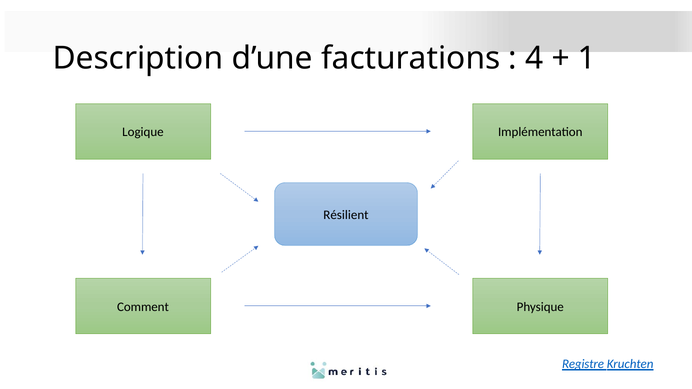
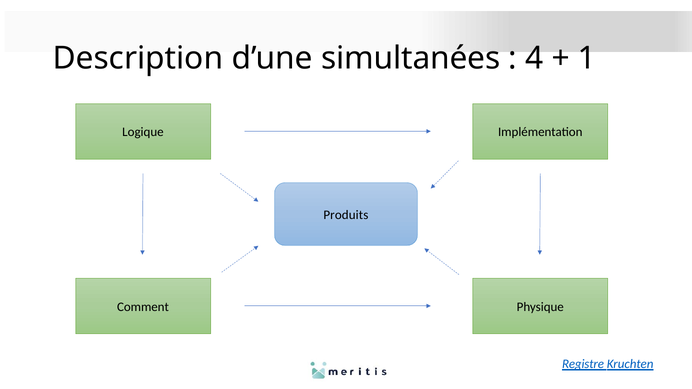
facturations: facturations -> simultanées (411, 58)
Résilient: Résilient -> Produits (346, 215)
